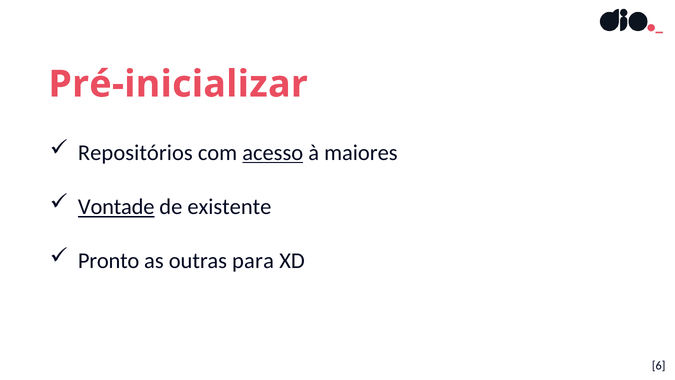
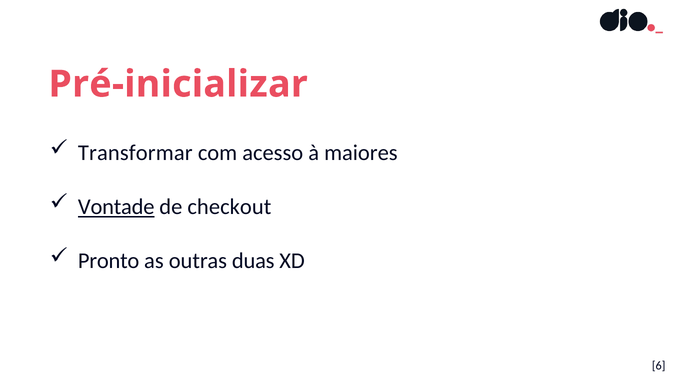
Repositórios: Repositórios -> Transformar (135, 153)
acesso underline: present -> none (273, 153)
existente: existente -> checkout (229, 207)
para: para -> duas (253, 261)
